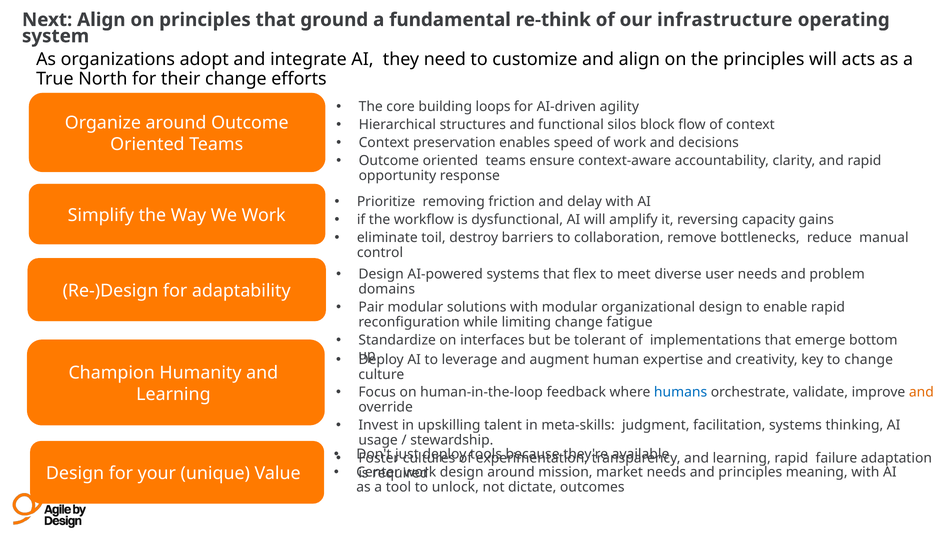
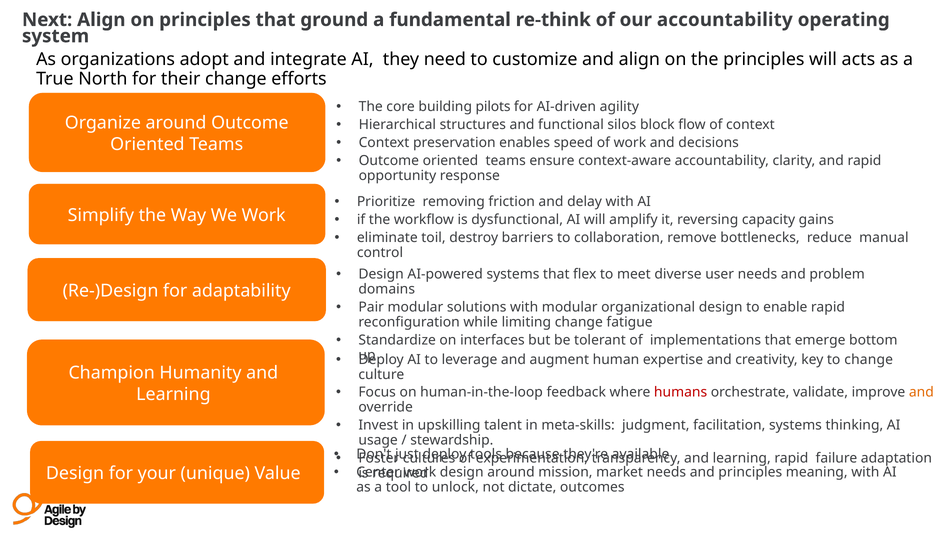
our infrastructure: infrastructure -> accountability (725, 20)
loops: loops -> pilots (493, 107)
humans colour: blue -> red (681, 393)
